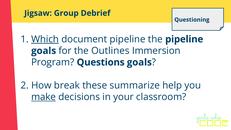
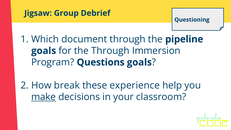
Which underline: present -> none (45, 39)
document pipeline: pipeline -> through (128, 39)
the Outlines: Outlines -> Through (110, 51)
summarize: summarize -> experience (135, 85)
